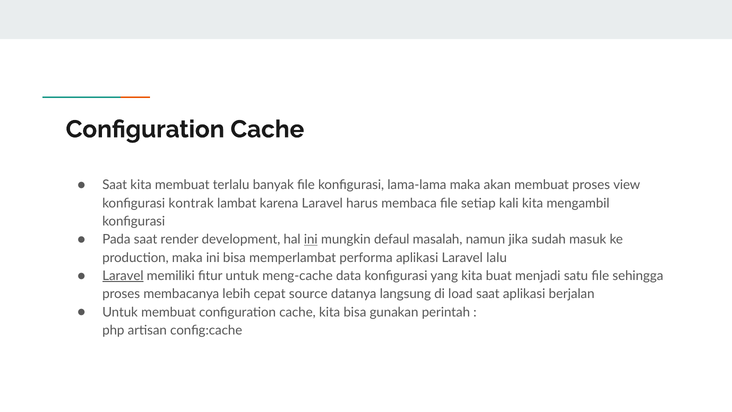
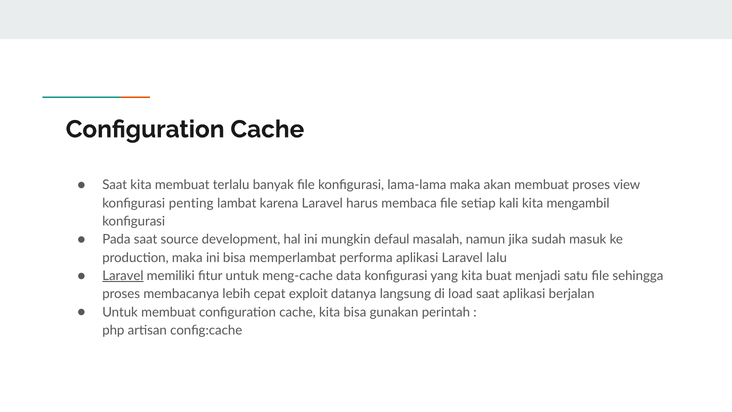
kontrak: kontrak -> penting (191, 203)
render: render -> source (180, 239)
ini underline: present -> none (311, 239)
source: source -> exploit (308, 294)
